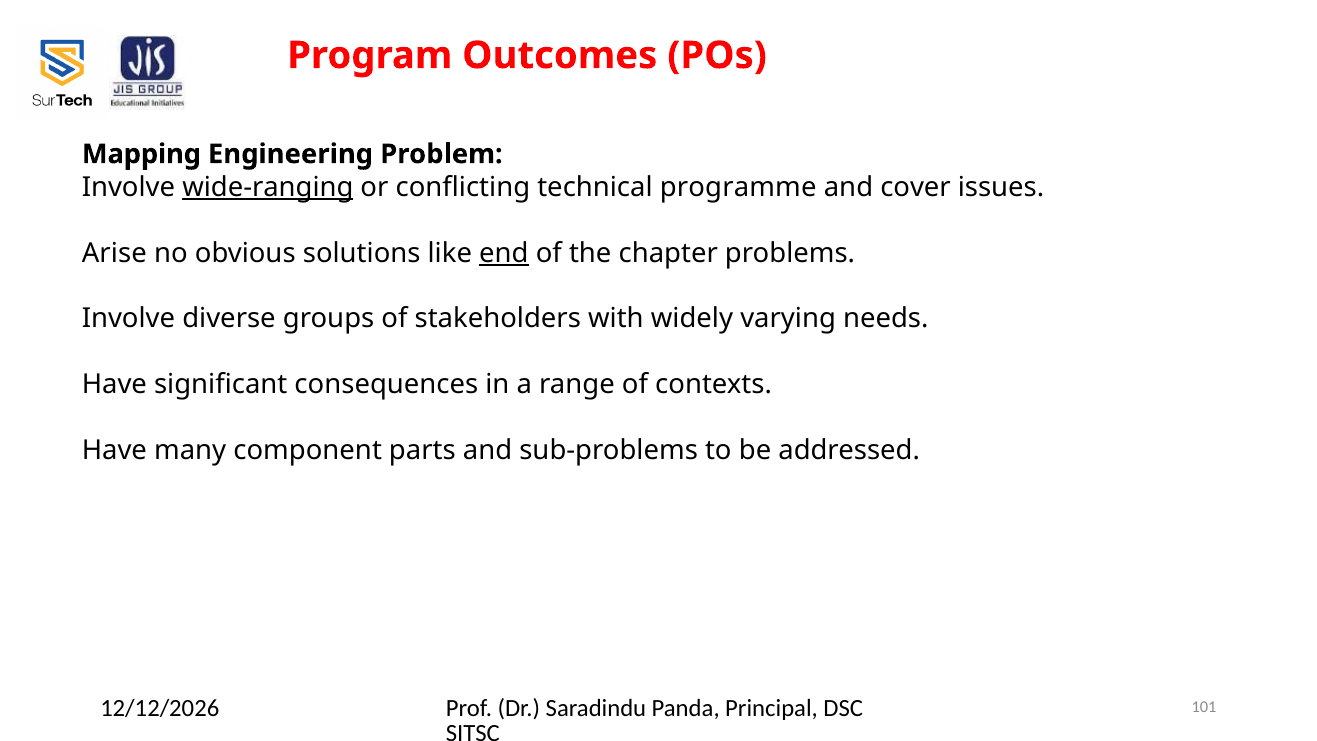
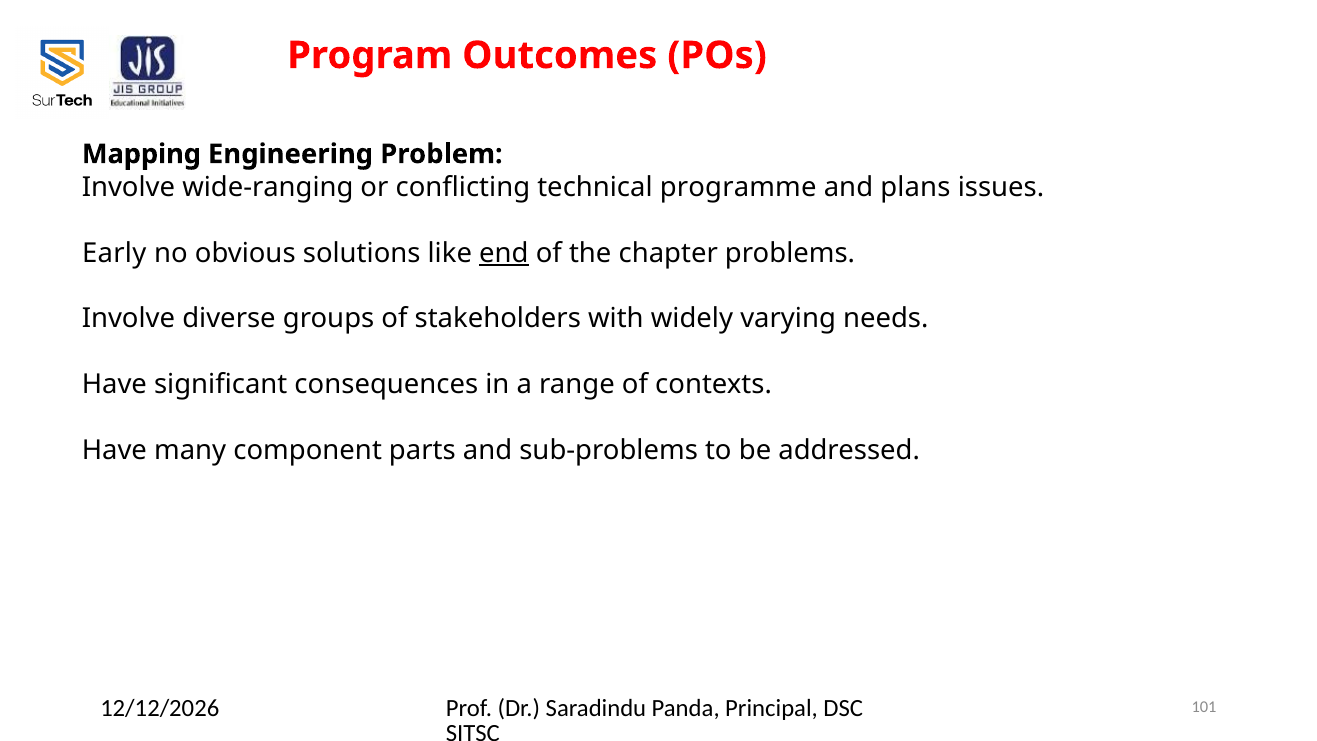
wide-ranging underline: present -> none (268, 187)
cover: cover -> plans (915, 187)
Arise: Arise -> Early (114, 253)
